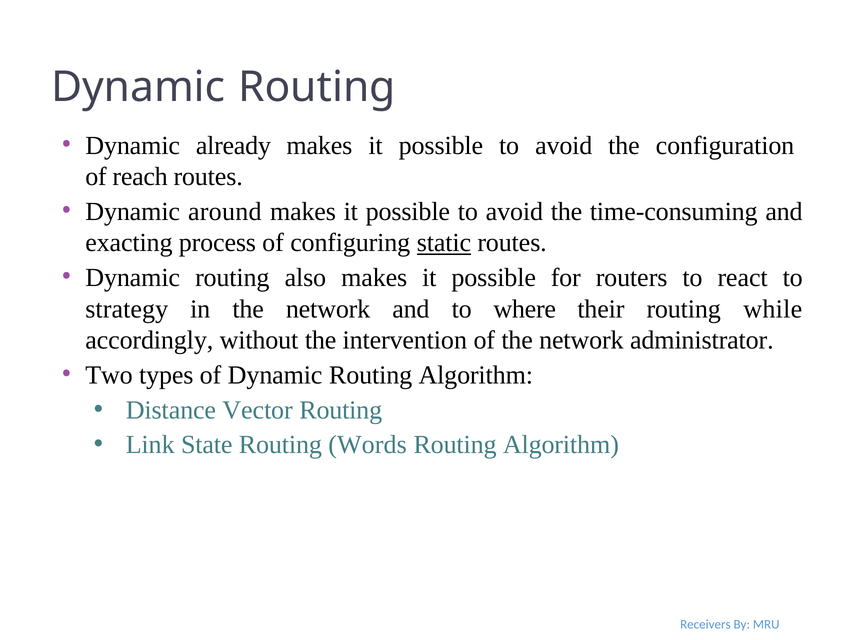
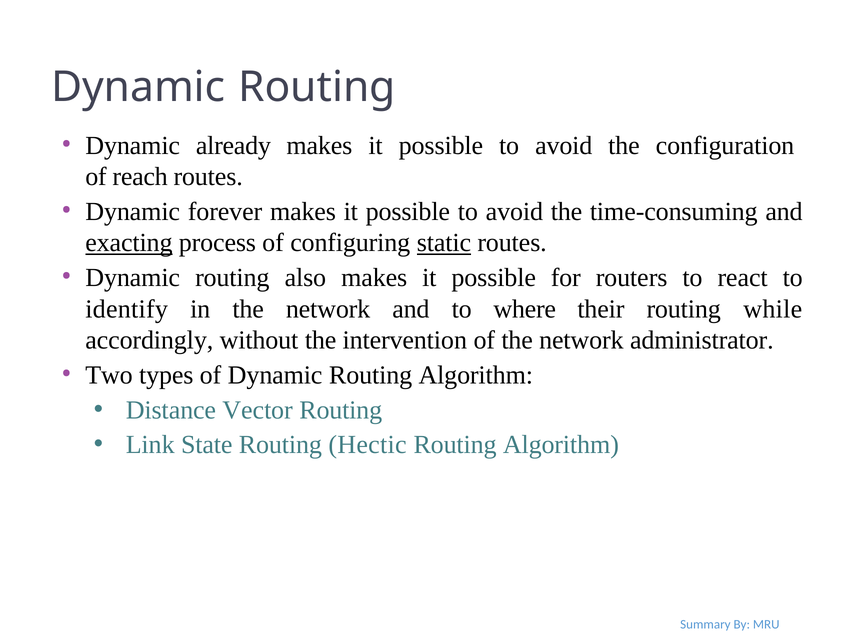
around: around -> forever (225, 212)
exacting underline: none -> present (129, 243)
strategy: strategy -> identify (127, 309)
Words: Words -> Hectic (367, 445)
Receivers: Receivers -> Summary (705, 624)
